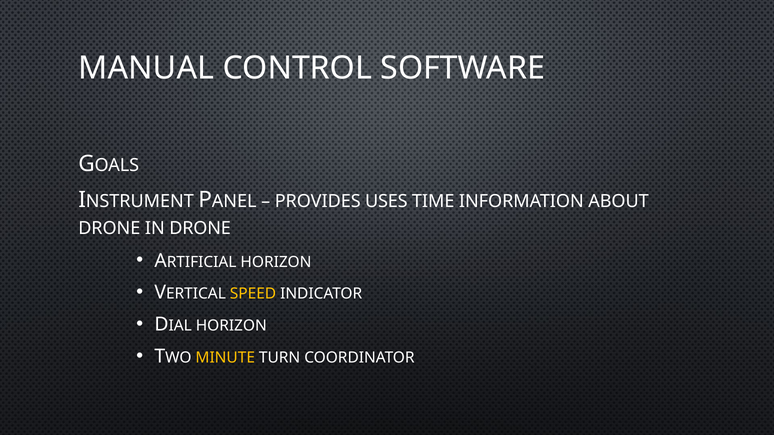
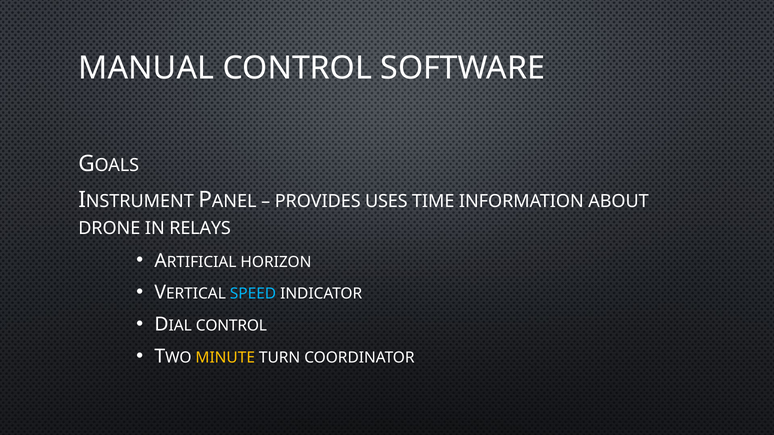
IN DRONE: DRONE -> RELAYS (200, 229)
SPEED colour: yellow -> light blue (253, 294)
HORIZON: HORIZON -> CONTROL (231, 326)
